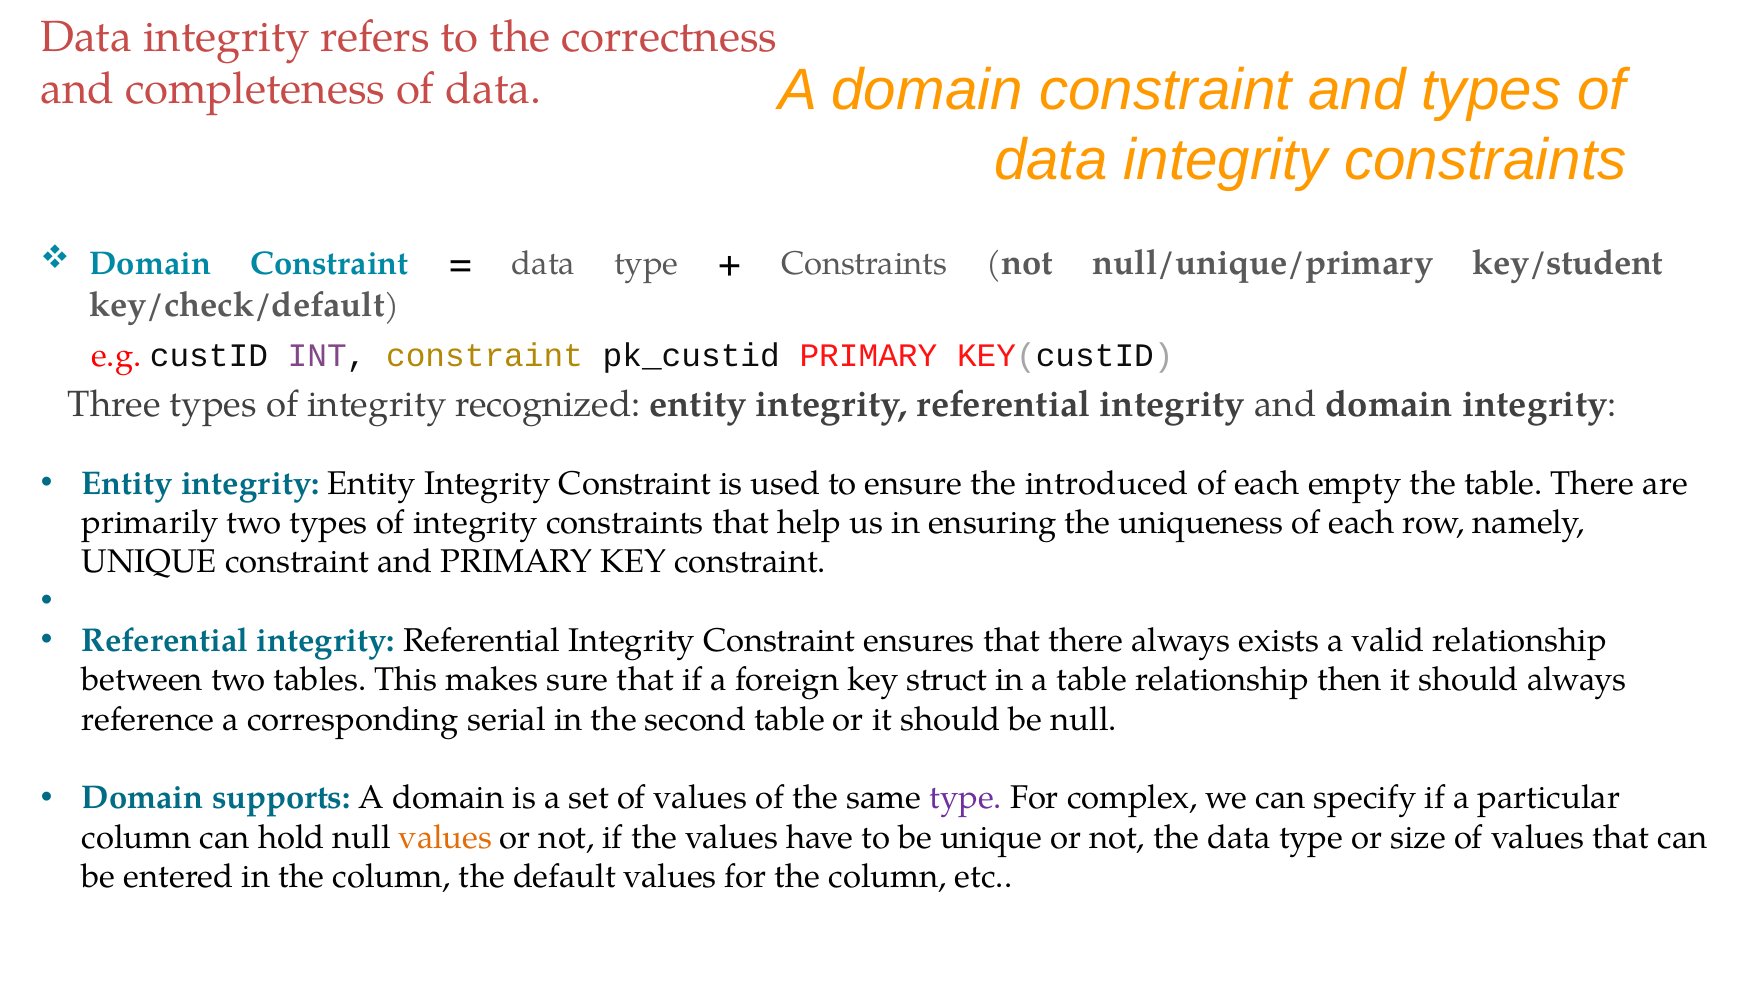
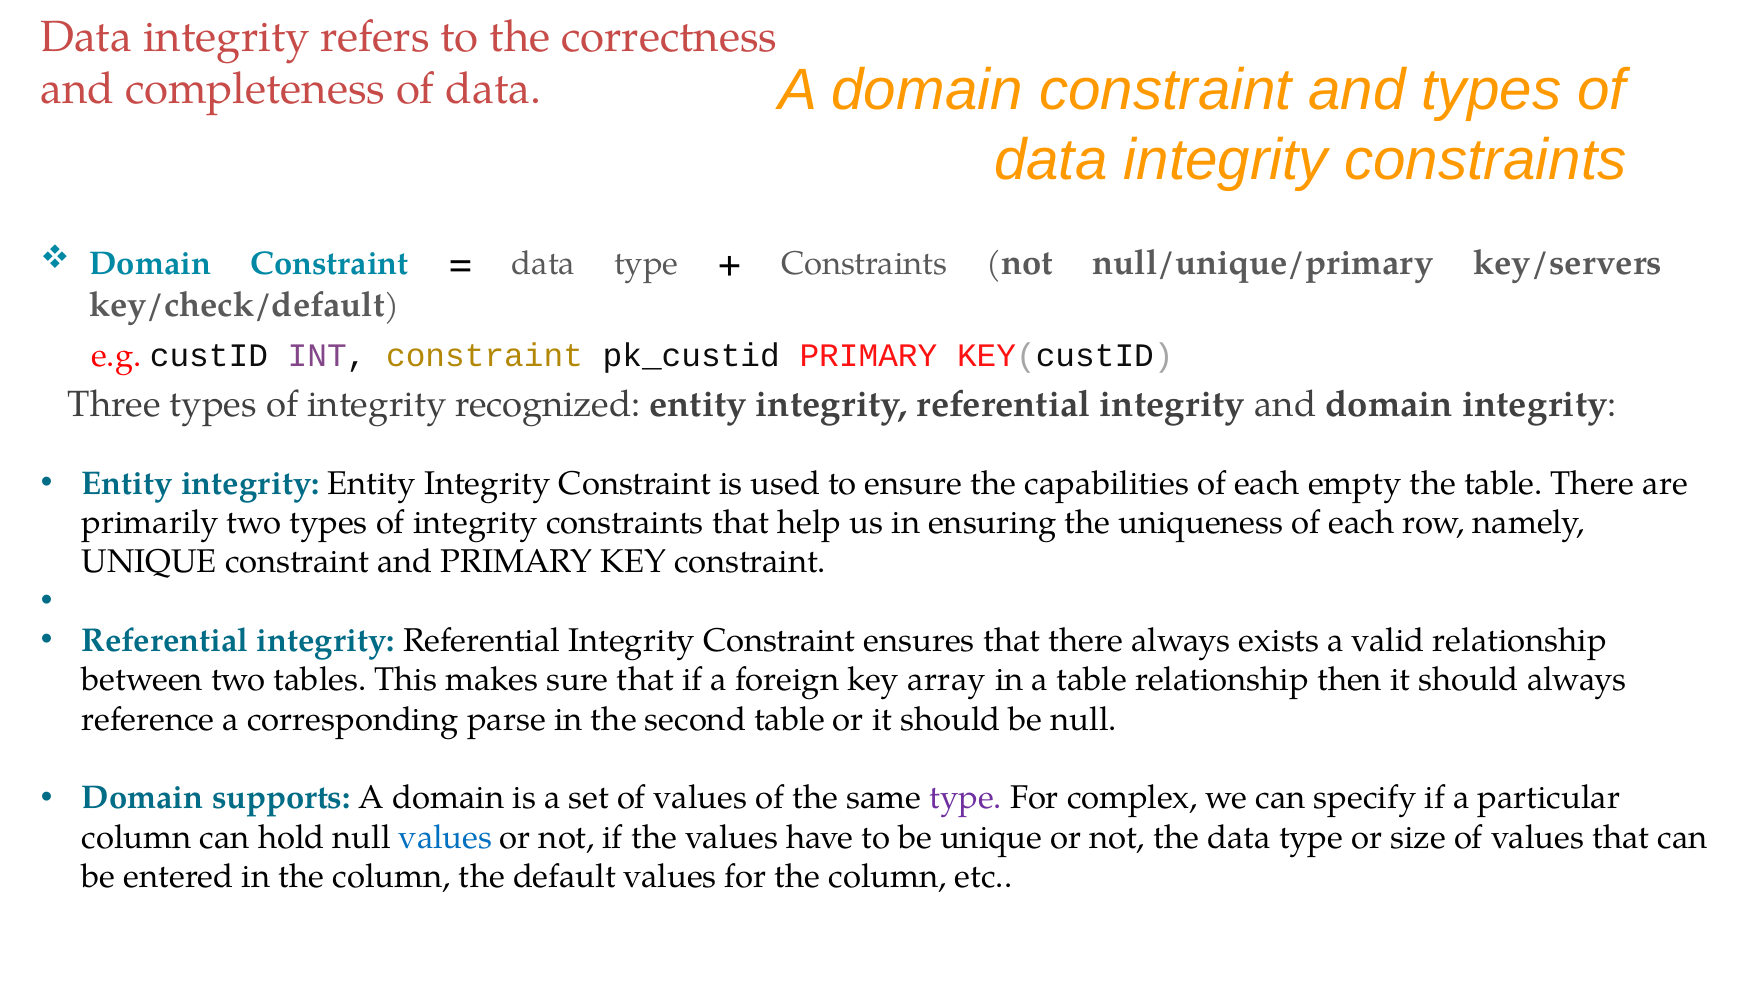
key/student: key/student -> key/servers (1568, 263)
introduced: introduced -> capabilities (1107, 483)
struct: struct -> array (947, 680)
serial: serial -> parse (507, 720)
values colour: orange -> blue (445, 838)
